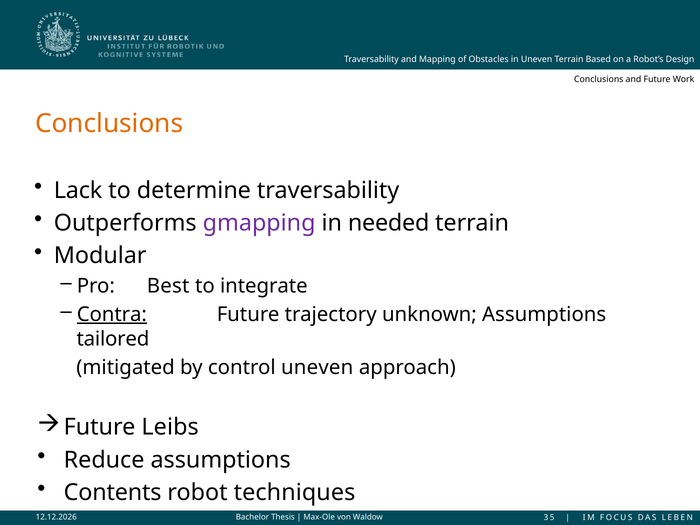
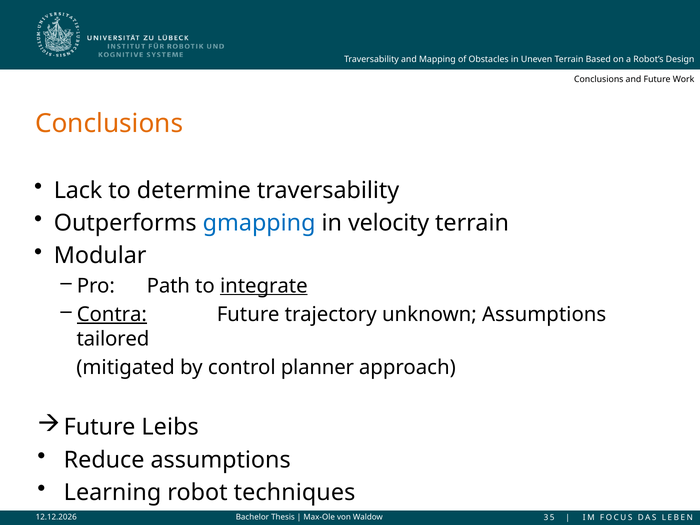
gmapping colour: purple -> blue (259, 223)
needed: needed -> velocity (389, 223)
Best: Best -> Path (168, 286)
integrate underline: none -> present (264, 286)
control uneven: uneven -> planner (317, 367)
Contents: Contents -> Learning (113, 492)
